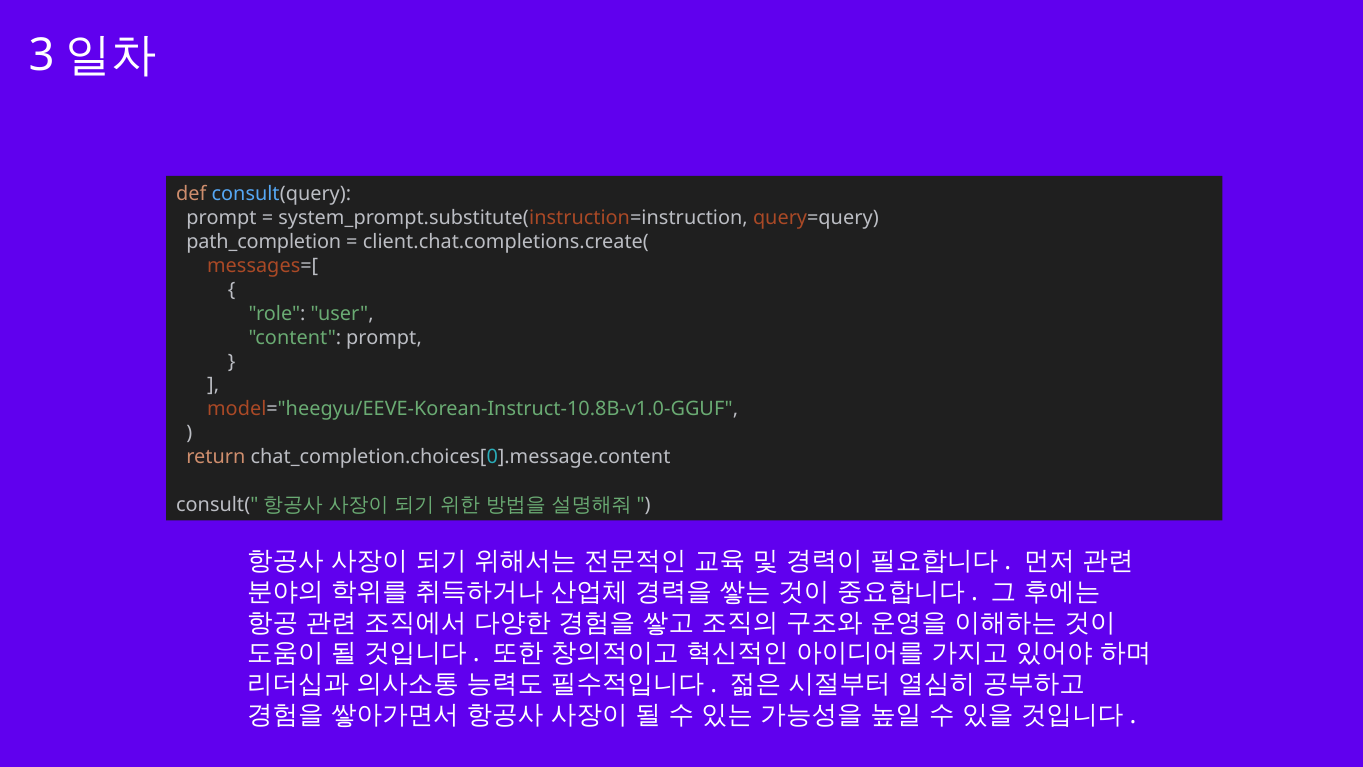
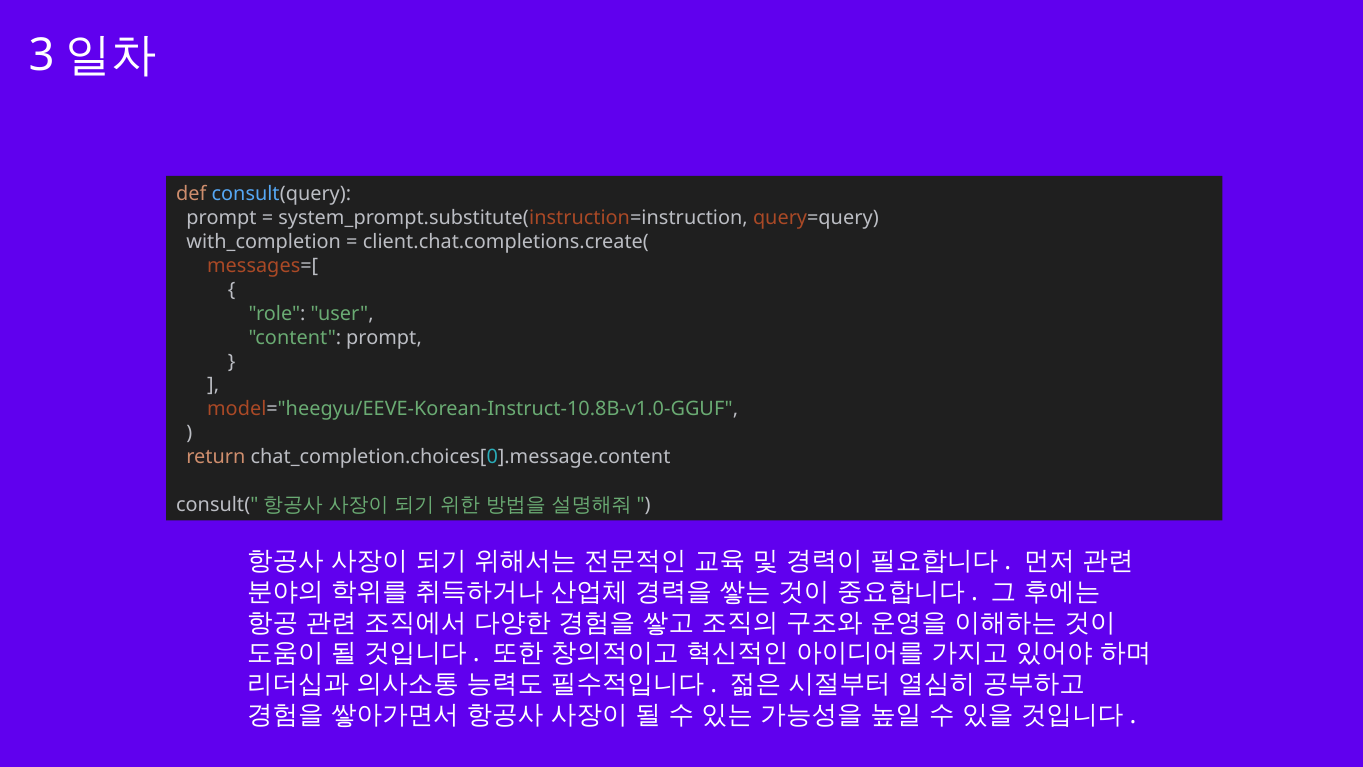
path_completion: path_completion -> with_completion (264, 242)
